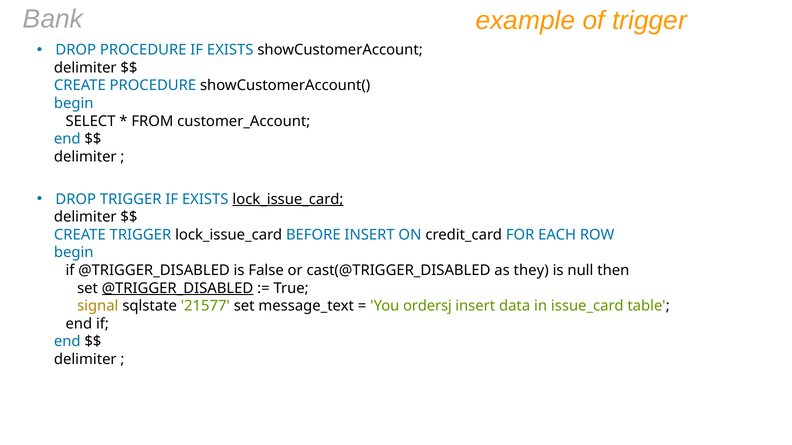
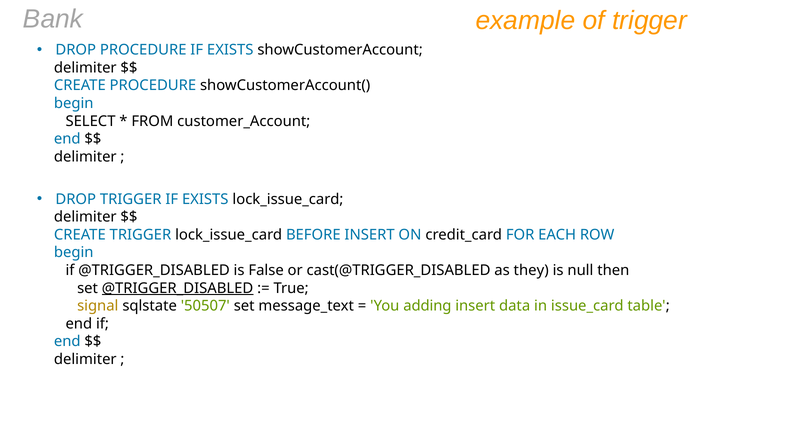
lock_issue_card underline: present -> none (288, 199)
21577: 21577 -> 50507 (205, 306)
ordersj: ordersj -> adding (427, 306)
